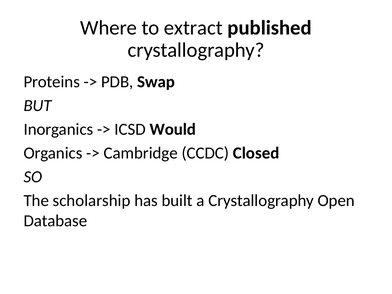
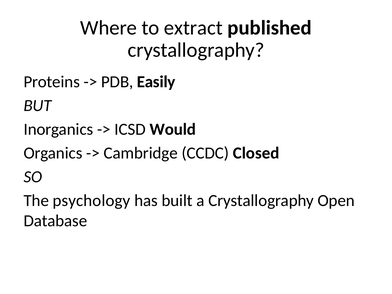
Swap: Swap -> Easily (156, 82)
scholarship: scholarship -> psychology (91, 201)
